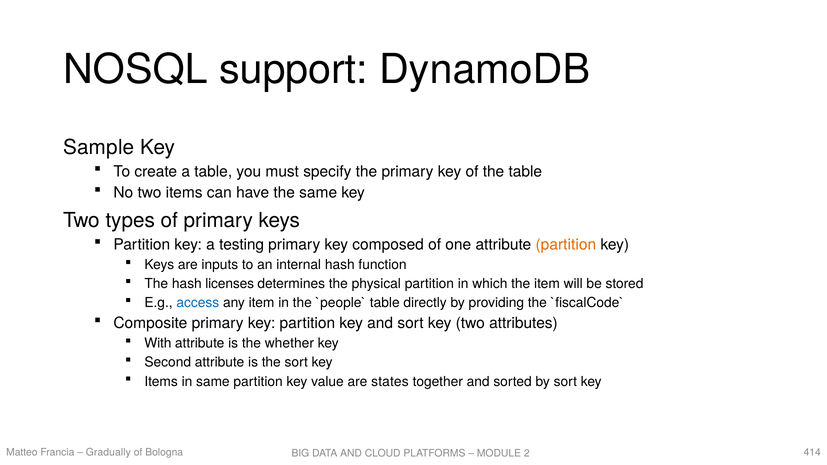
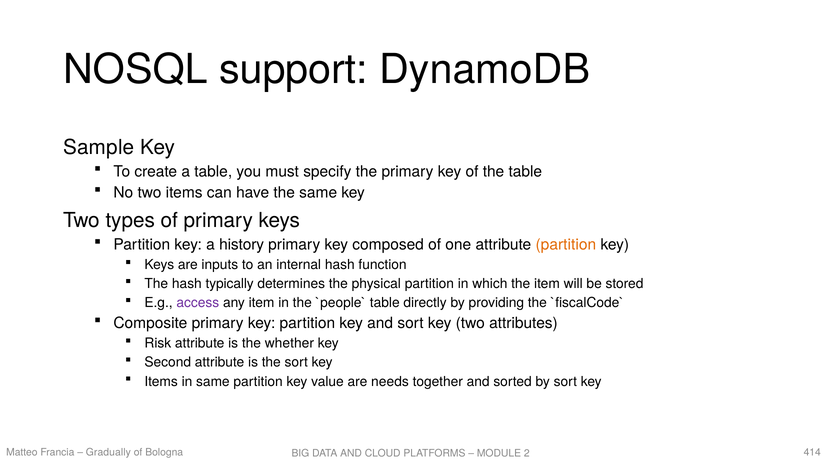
testing: testing -> history (242, 245)
licenses: licenses -> typically (230, 284)
access colour: blue -> purple (198, 303)
With: With -> Risk (158, 343)
states: states -> needs (390, 382)
